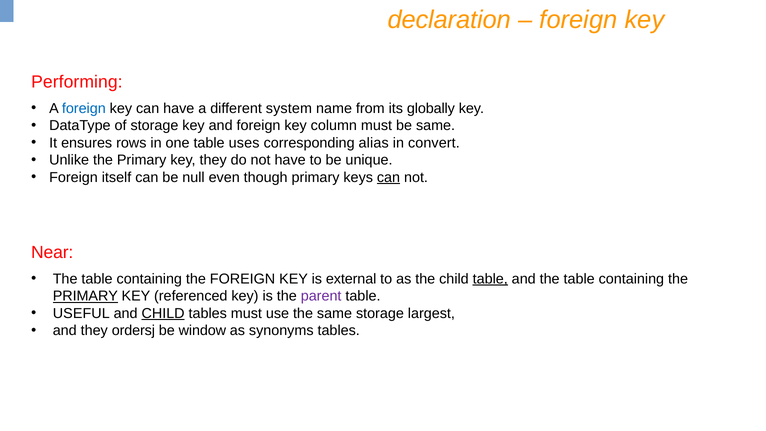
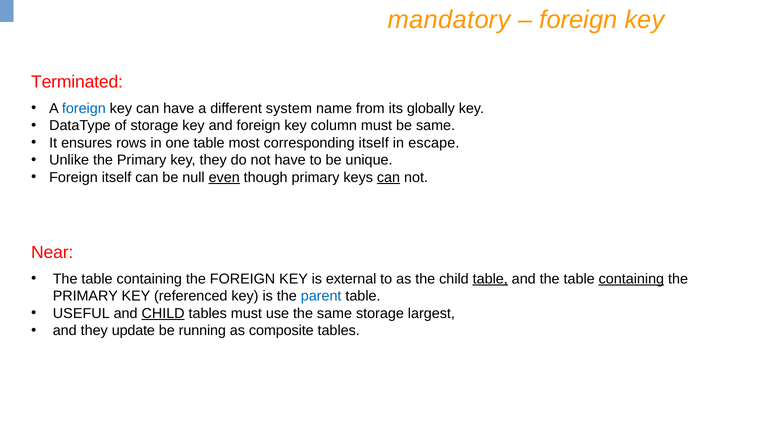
declaration: declaration -> mandatory (449, 20)
Performing: Performing -> Terminated (77, 82)
uses: uses -> most (244, 143)
corresponding alias: alias -> itself (374, 143)
convert: convert -> escape (434, 143)
even underline: none -> present (224, 177)
containing underline: none -> present (631, 279)
PRIMARY underline: present -> none (85, 296)
parent colour: purple -> blue (321, 296)
ordersj: ordersj -> update (133, 331)
window: window -> running (202, 331)
synonyms: synonyms -> composite (281, 331)
